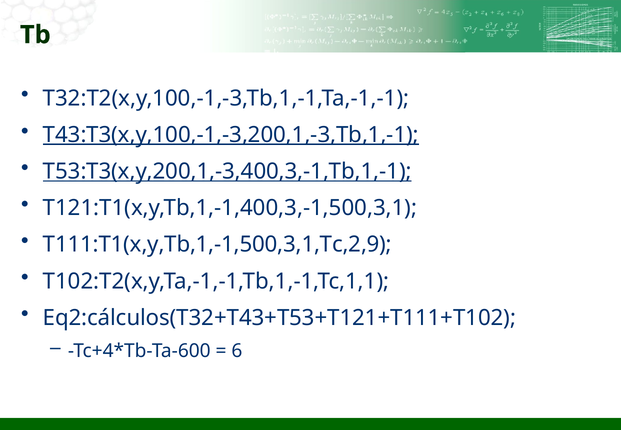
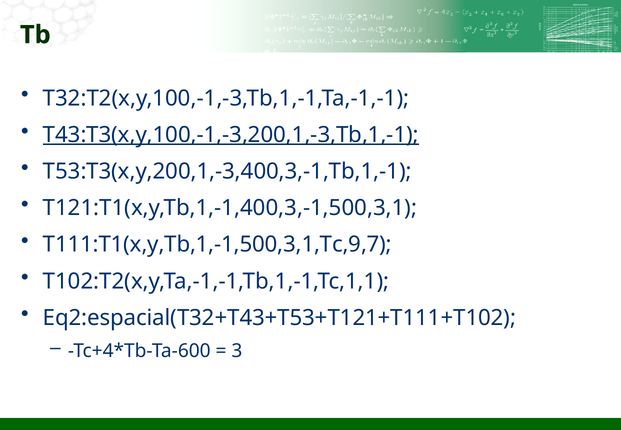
T53:T3(x,y,200,1,-3,400,3,-1,Tb,1,-1 underline: present -> none (227, 171)
T111:T1(x,y,Tb,1,-1,500,3,1,Tc,2,9: T111:T1(x,y,Tb,1,-1,500,3,1,Tc,2,9 -> T111:T1(x,y,Tb,1,-1,500,3,1,Tc,9,7 (217, 245)
Eq2:cálculos(T32+T43+T53+T121+T111+T102: Eq2:cálculos(T32+T43+T53+T121+T111+T102 -> Eq2:espacial(T32+T43+T53+T121+T111+T102 (279, 318)
6: 6 -> 3 (237, 351)
